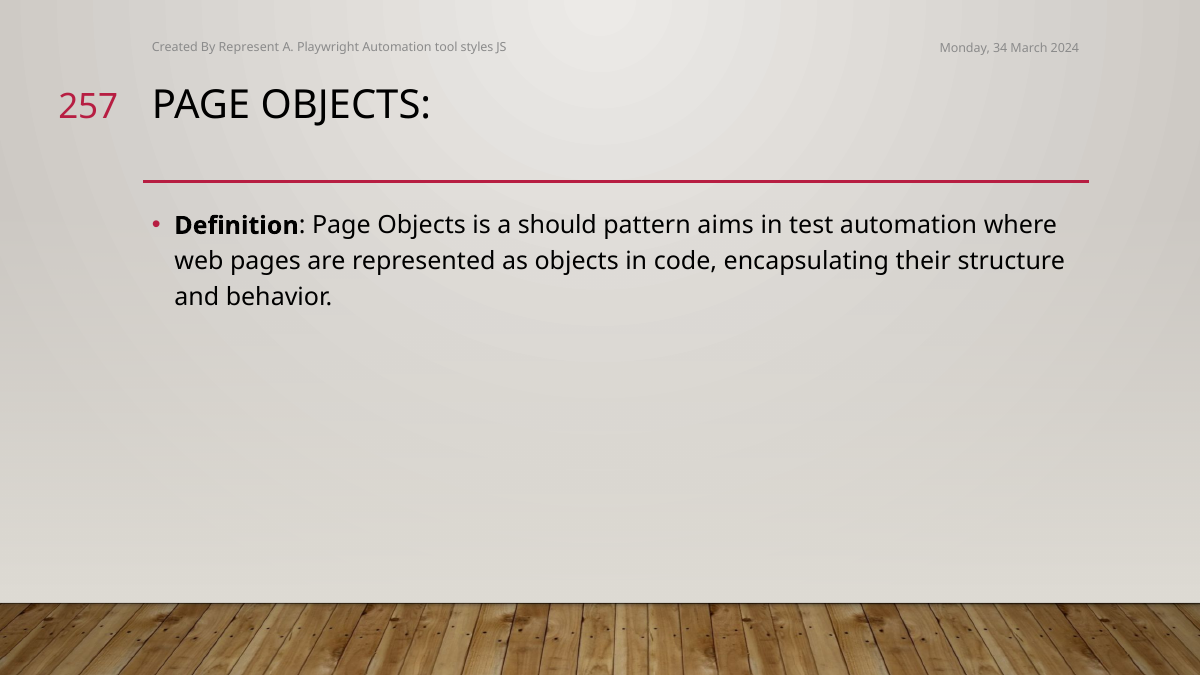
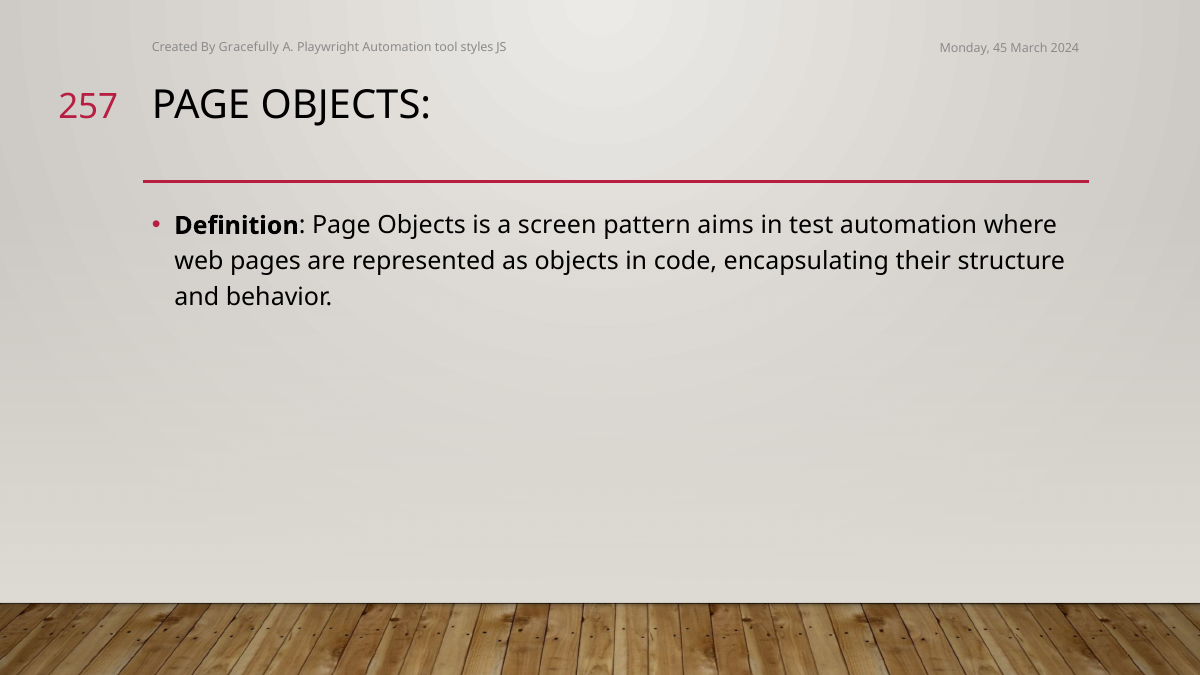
Represent: Represent -> Gracefully (249, 48)
34: 34 -> 45 (1000, 49)
should: should -> screen (557, 226)
